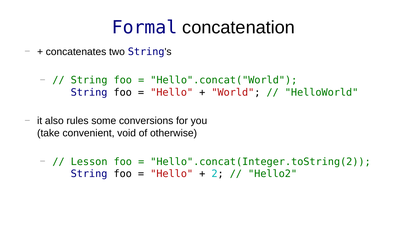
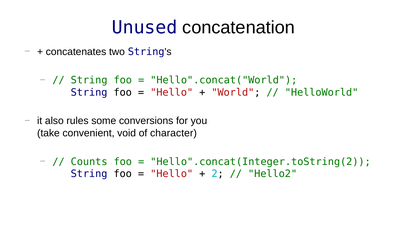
Formal: Formal -> Unused (145, 27)
otherwise: otherwise -> character (173, 133)
Lesson: Lesson -> Counts (89, 162)
